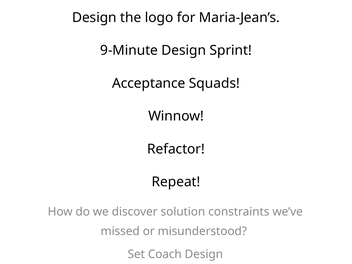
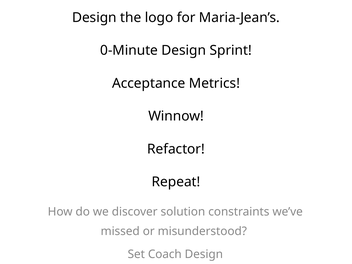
9-Minute: 9-Minute -> 0-Minute (129, 50)
Squads: Squads -> Metrics (214, 83)
